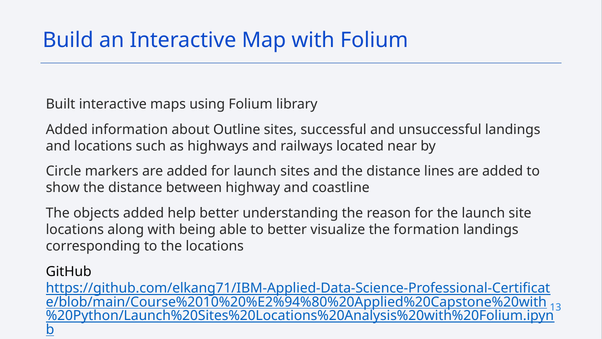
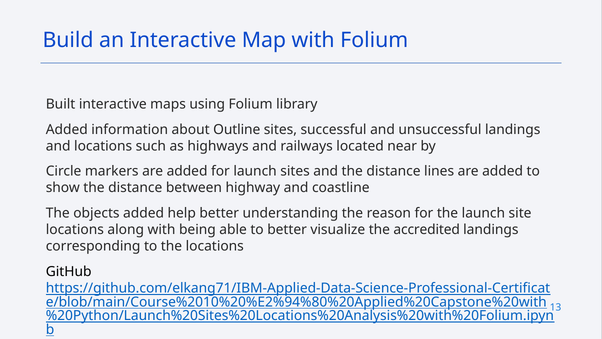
formation: formation -> accredited (427, 230)
